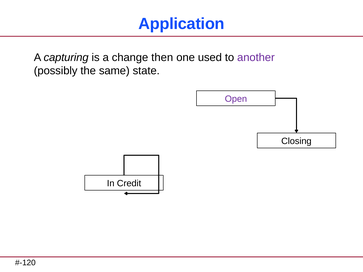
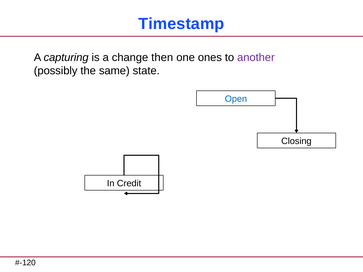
Application: Application -> Timestamp (181, 24)
used: used -> ones (210, 58)
Open colour: purple -> blue (236, 99)
